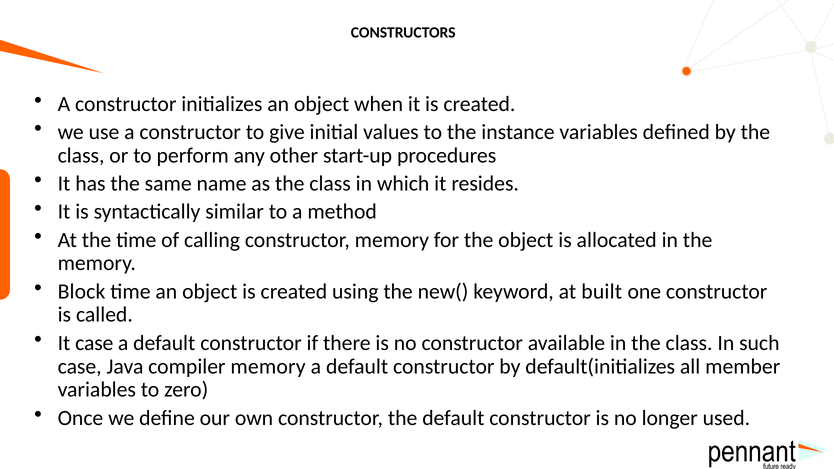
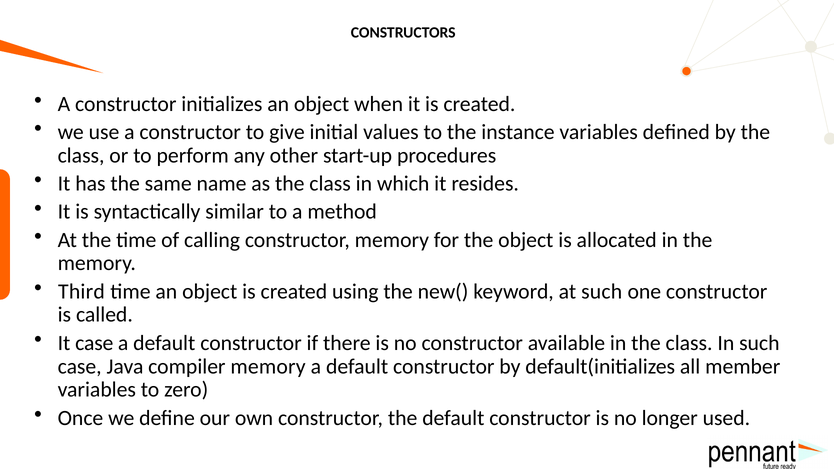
Block: Block -> Third (81, 291)
at built: built -> such (602, 291)
